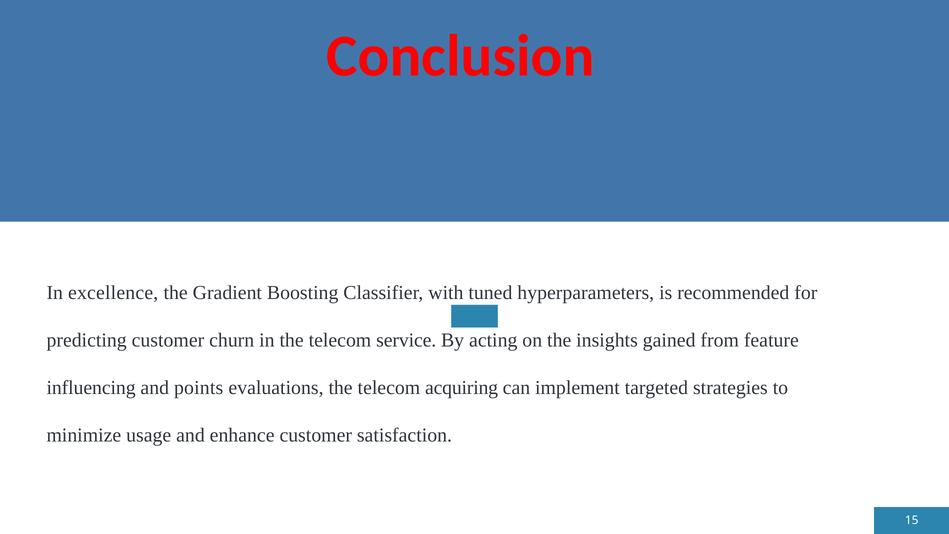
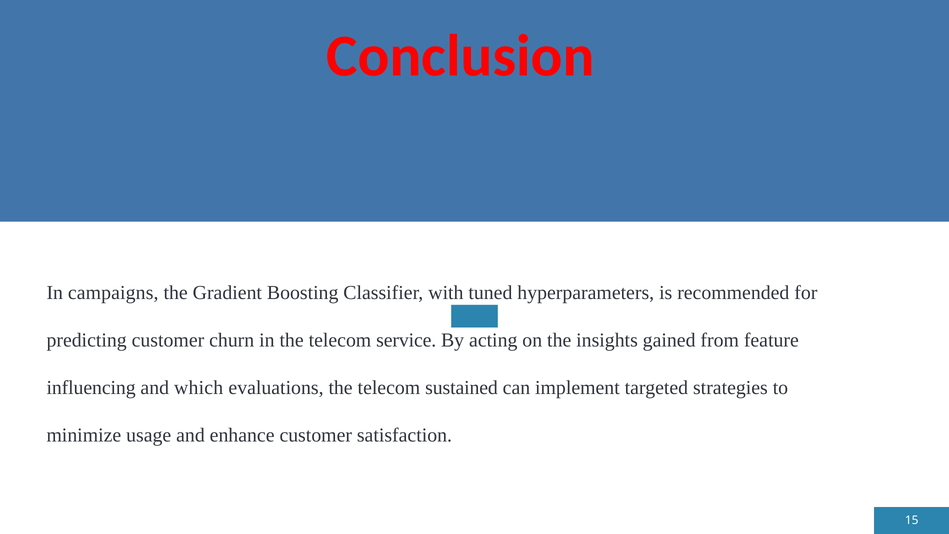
excellence: excellence -> campaigns (113, 292)
points: points -> which (199, 387)
acquiring: acquiring -> sustained (462, 387)
